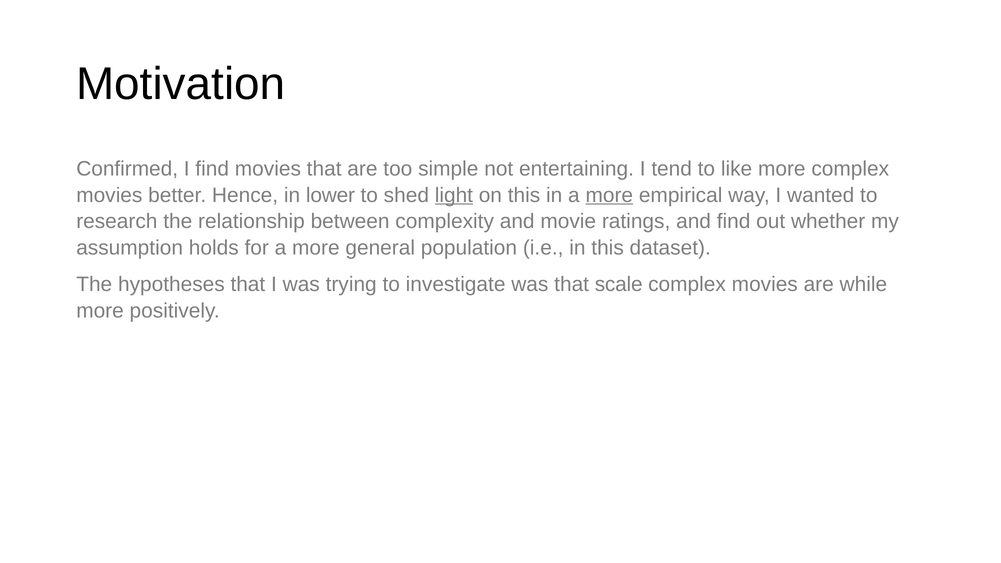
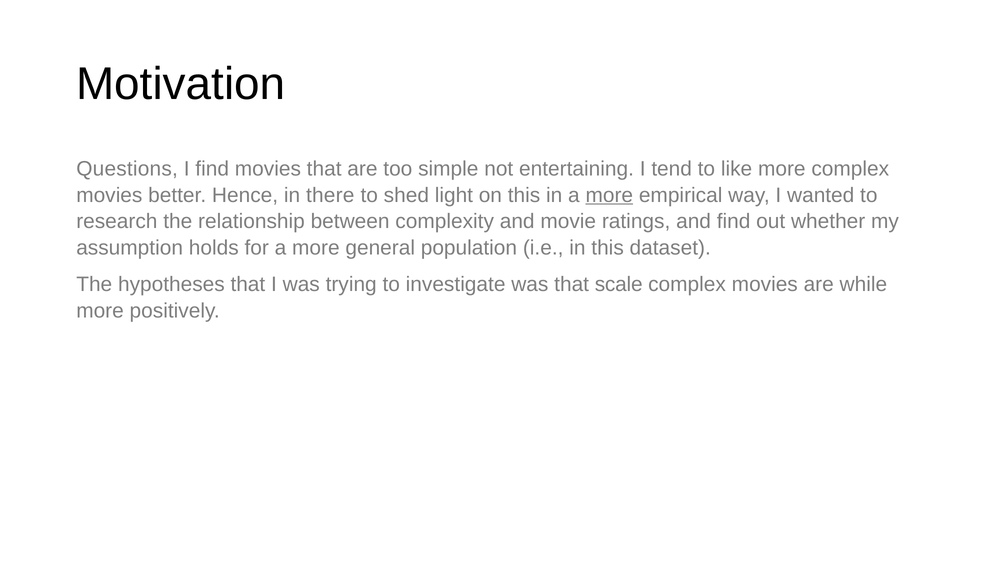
Confirmed: Confirmed -> Questions (127, 169)
lower: lower -> there (330, 195)
light underline: present -> none (454, 195)
